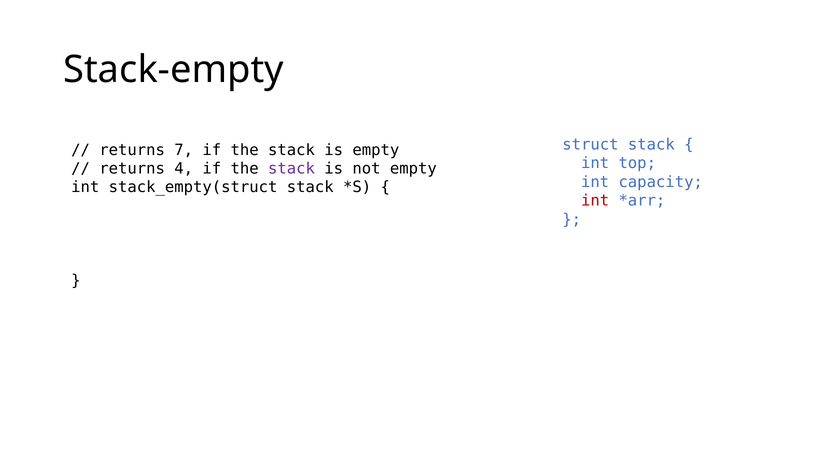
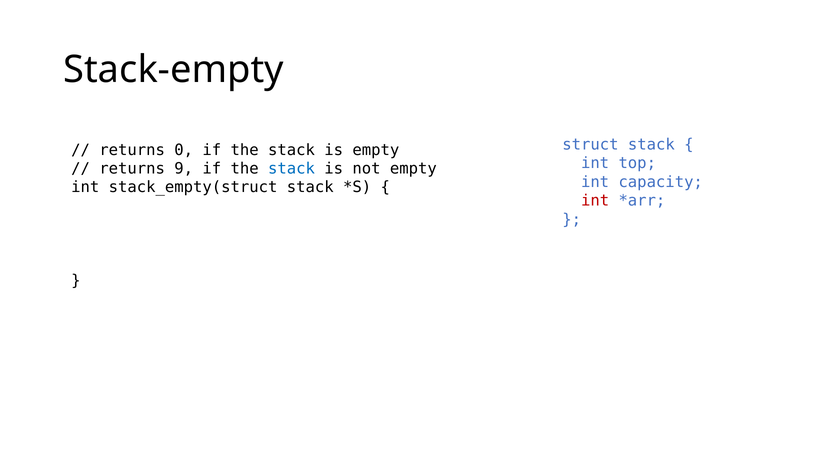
7: 7 -> 0 (184, 150)
4: 4 -> 9 (184, 169)
stack colour: purple -> blue (291, 169)
